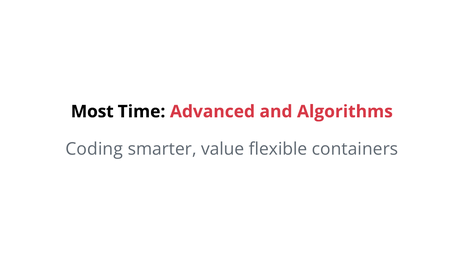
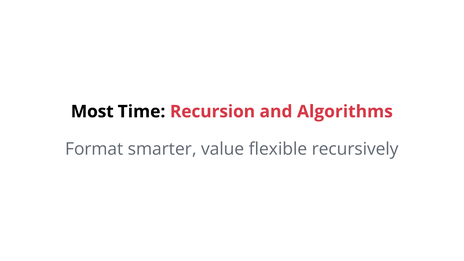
Advanced: Advanced -> Recursion (213, 112)
Coding: Coding -> Format (94, 149)
containers: containers -> recursively (355, 149)
